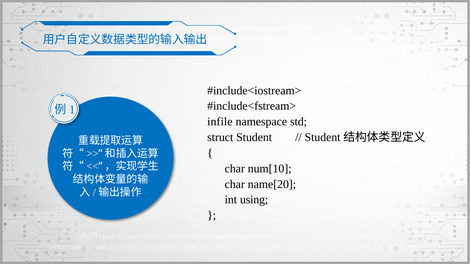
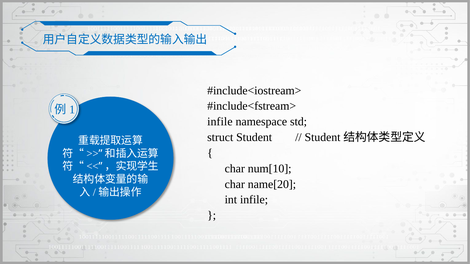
int using: using -> infile (254, 200)
